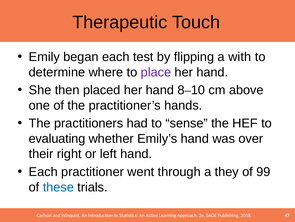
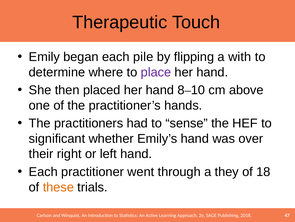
test: test -> pile (143, 57)
evaluating: evaluating -> significant (57, 138)
99: 99 -> 18 (263, 171)
these colour: blue -> orange (58, 187)
